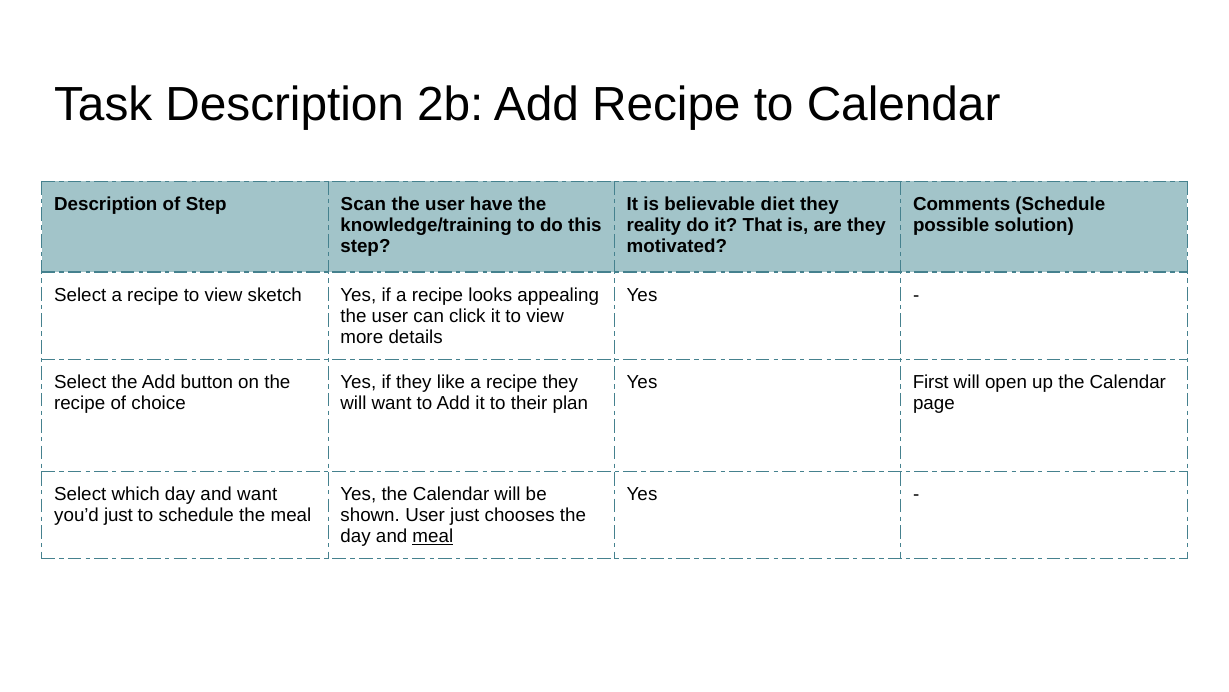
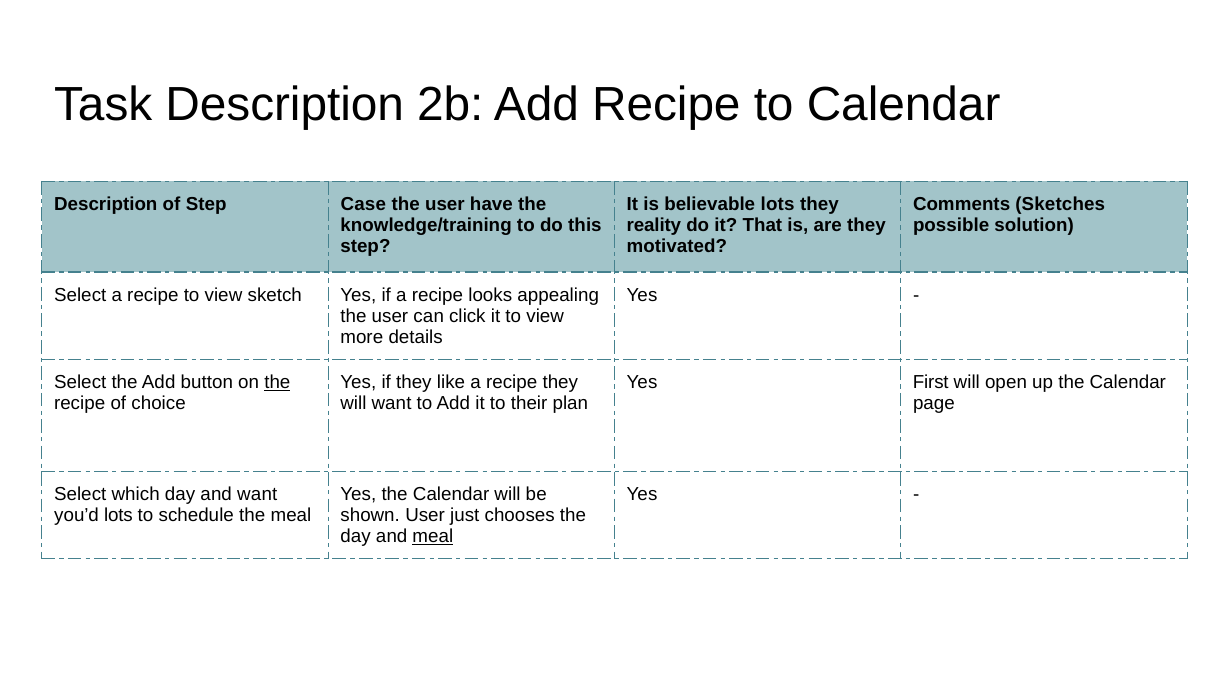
Scan: Scan -> Case (363, 204)
believable diet: diet -> lots (778, 204)
Comments Schedule: Schedule -> Sketches (1060, 204)
the underline: none -> present (277, 382)
you’d just: just -> lots (118, 515)
